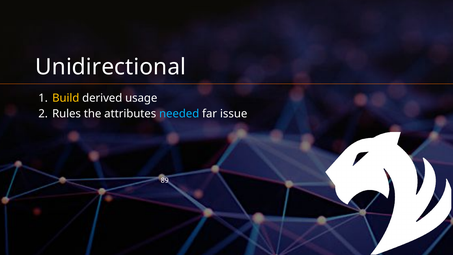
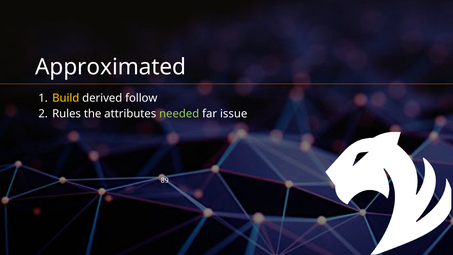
Unidirectional: Unidirectional -> Approximated (111, 67)
usage: usage -> follow (141, 98)
needed colour: light blue -> light green (179, 114)
